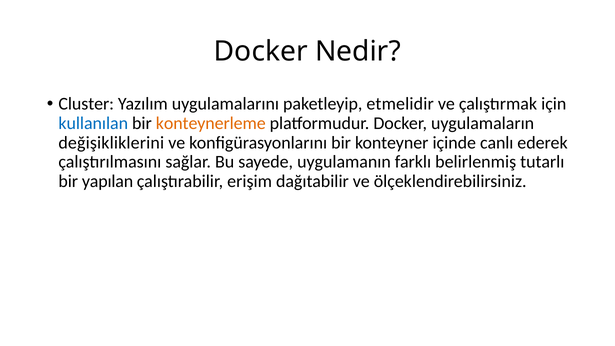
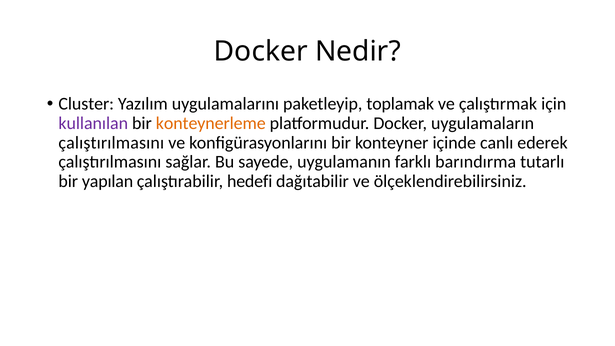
etmelidir: etmelidir -> toplamak (400, 104)
kullanılan colour: blue -> purple (93, 123)
değişikliklerini: değişikliklerini -> çalıştırılmasını (111, 143)
belirlenmiş: belirlenmiş -> barındırma (476, 162)
erişim: erişim -> hedefi (250, 181)
